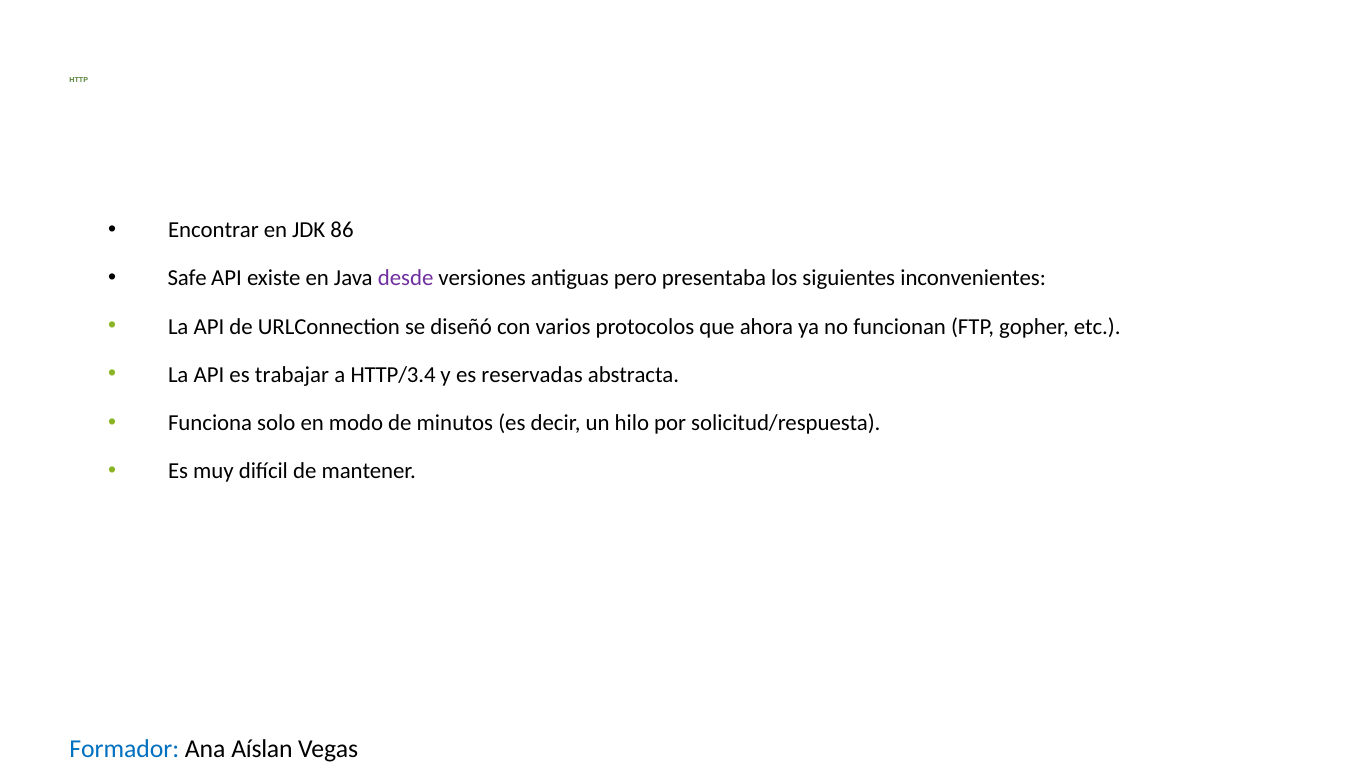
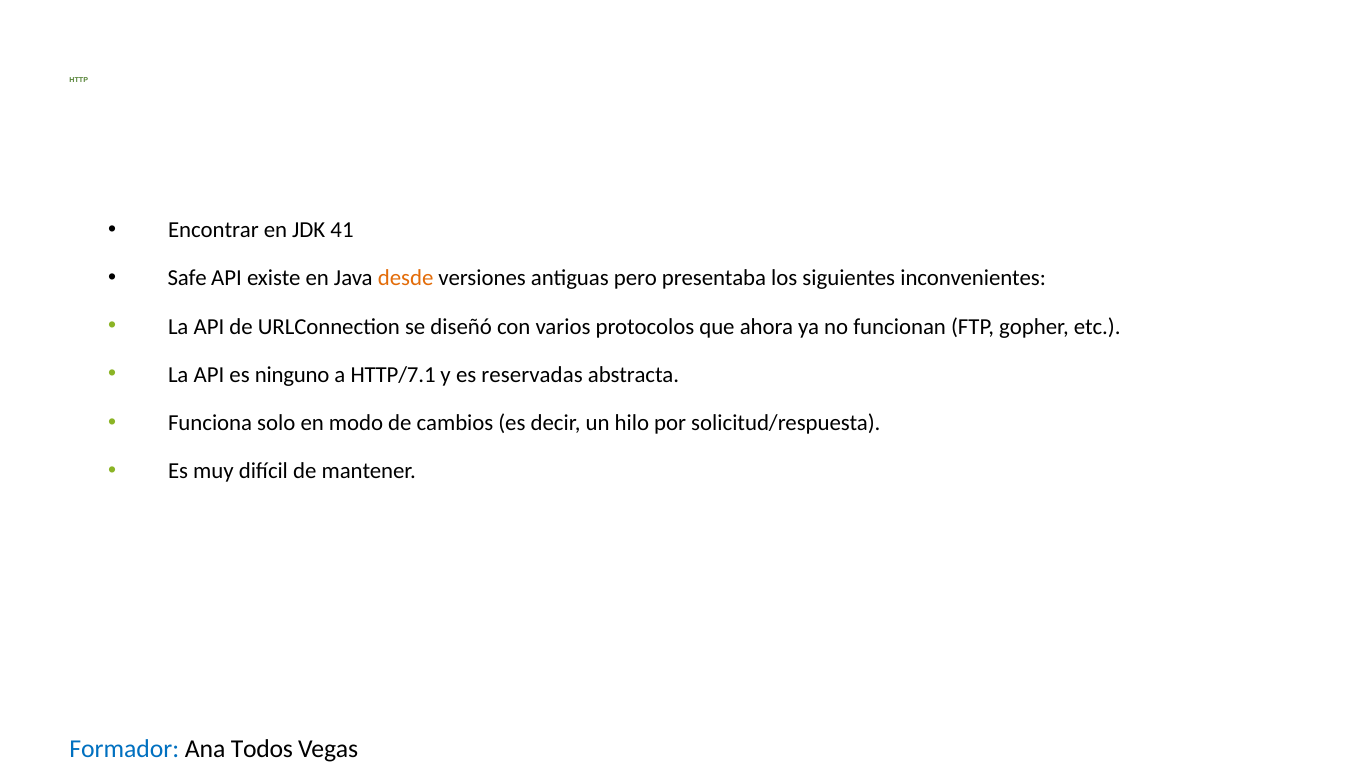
86: 86 -> 41 (342, 230)
desde colour: purple -> orange (406, 278)
trabajar: trabajar -> ninguno (292, 375)
HTTP/3.4: HTTP/3.4 -> HTTP/7.1 (393, 375)
minutos: minutos -> cambios (455, 423)
Aíslan: Aíslan -> Todos (262, 749)
